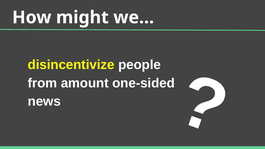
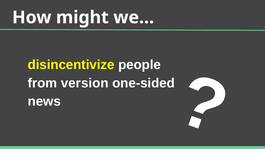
amount: amount -> version (85, 83)
